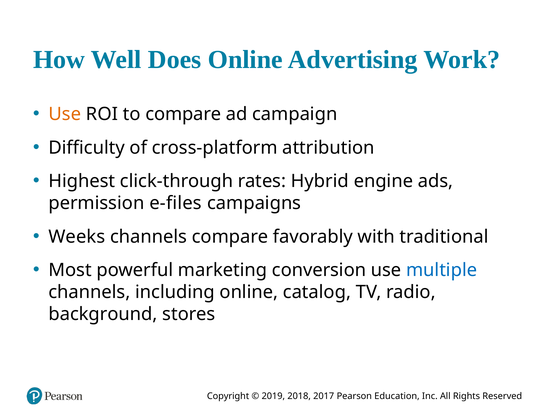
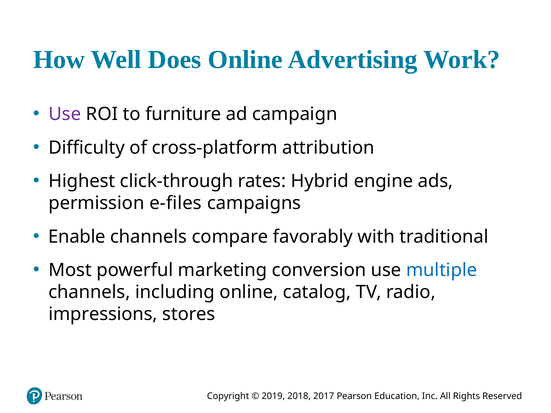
Use colour: orange -> purple (65, 114)
to compare: compare -> furniture (183, 114)
Weeks: Weeks -> Enable (77, 237)
background: background -> impressions (103, 314)
